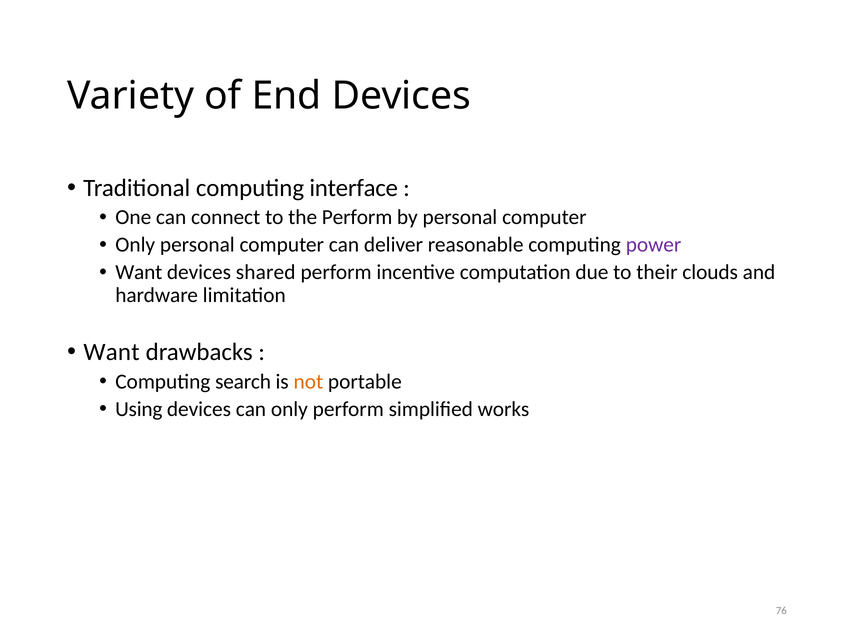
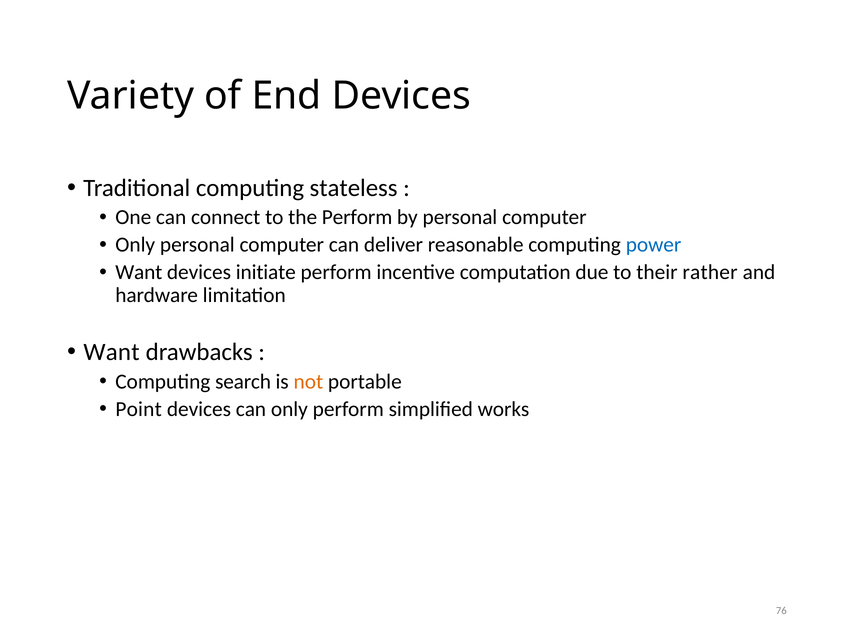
interface: interface -> stateless (354, 188)
power colour: purple -> blue (654, 245)
shared: shared -> initiate (266, 273)
clouds: clouds -> rather (710, 273)
Using: Using -> Point (139, 409)
